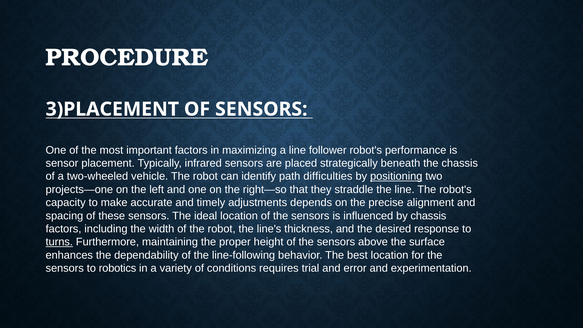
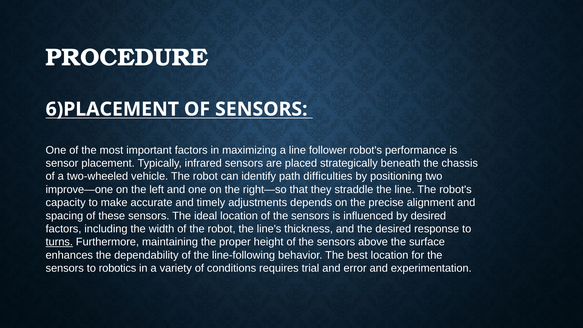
3)PLACEMENT: 3)PLACEMENT -> 6)PLACEMENT (112, 109)
positioning underline: present -> none (396, 176)
projects—one: projects—one -> improve—one (79, 189)
by chassis: chassis -> desired (428, 216)
